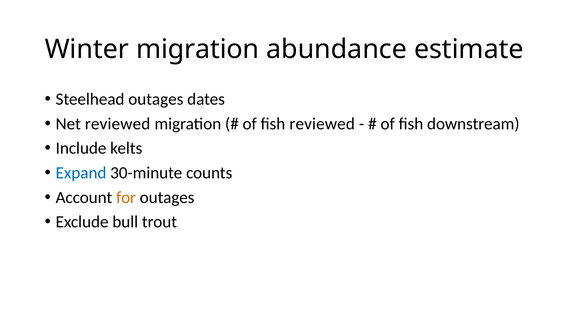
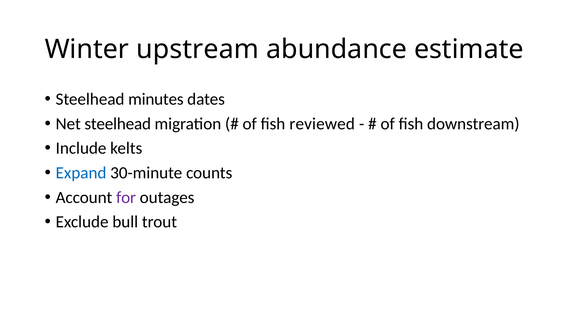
Winter migration: migration -> upstream (198, 49)
Steelhead outages: outages -> minutes (156, 99)
Net reviewed: reviewed -> steelhead (118, 124)
for colour: orange -> purple (126, 197)
